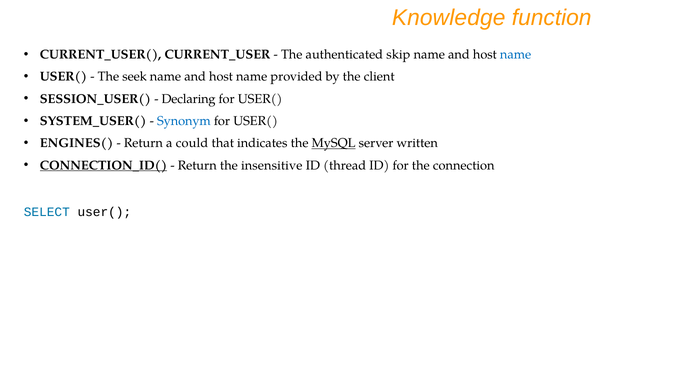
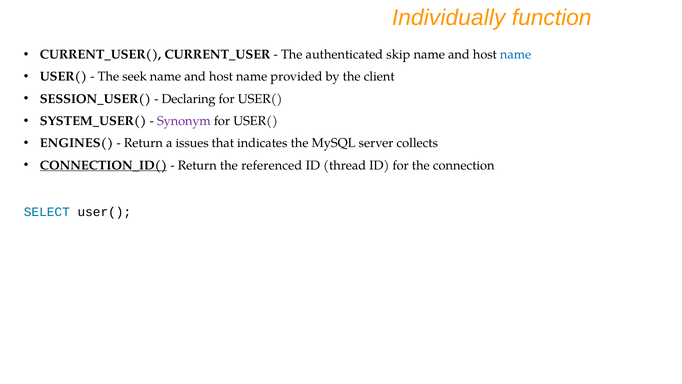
Knowledge: Knowledge -> Individually (449, 18)
Synonym colour: blue -> purple (184, 121)
could: could -> issues (192, 143)
MySQL underline: present -> none (334, 143)
written: written -> collects (417, 143)
insensitive: insensitive -> referenced (272, 165)
